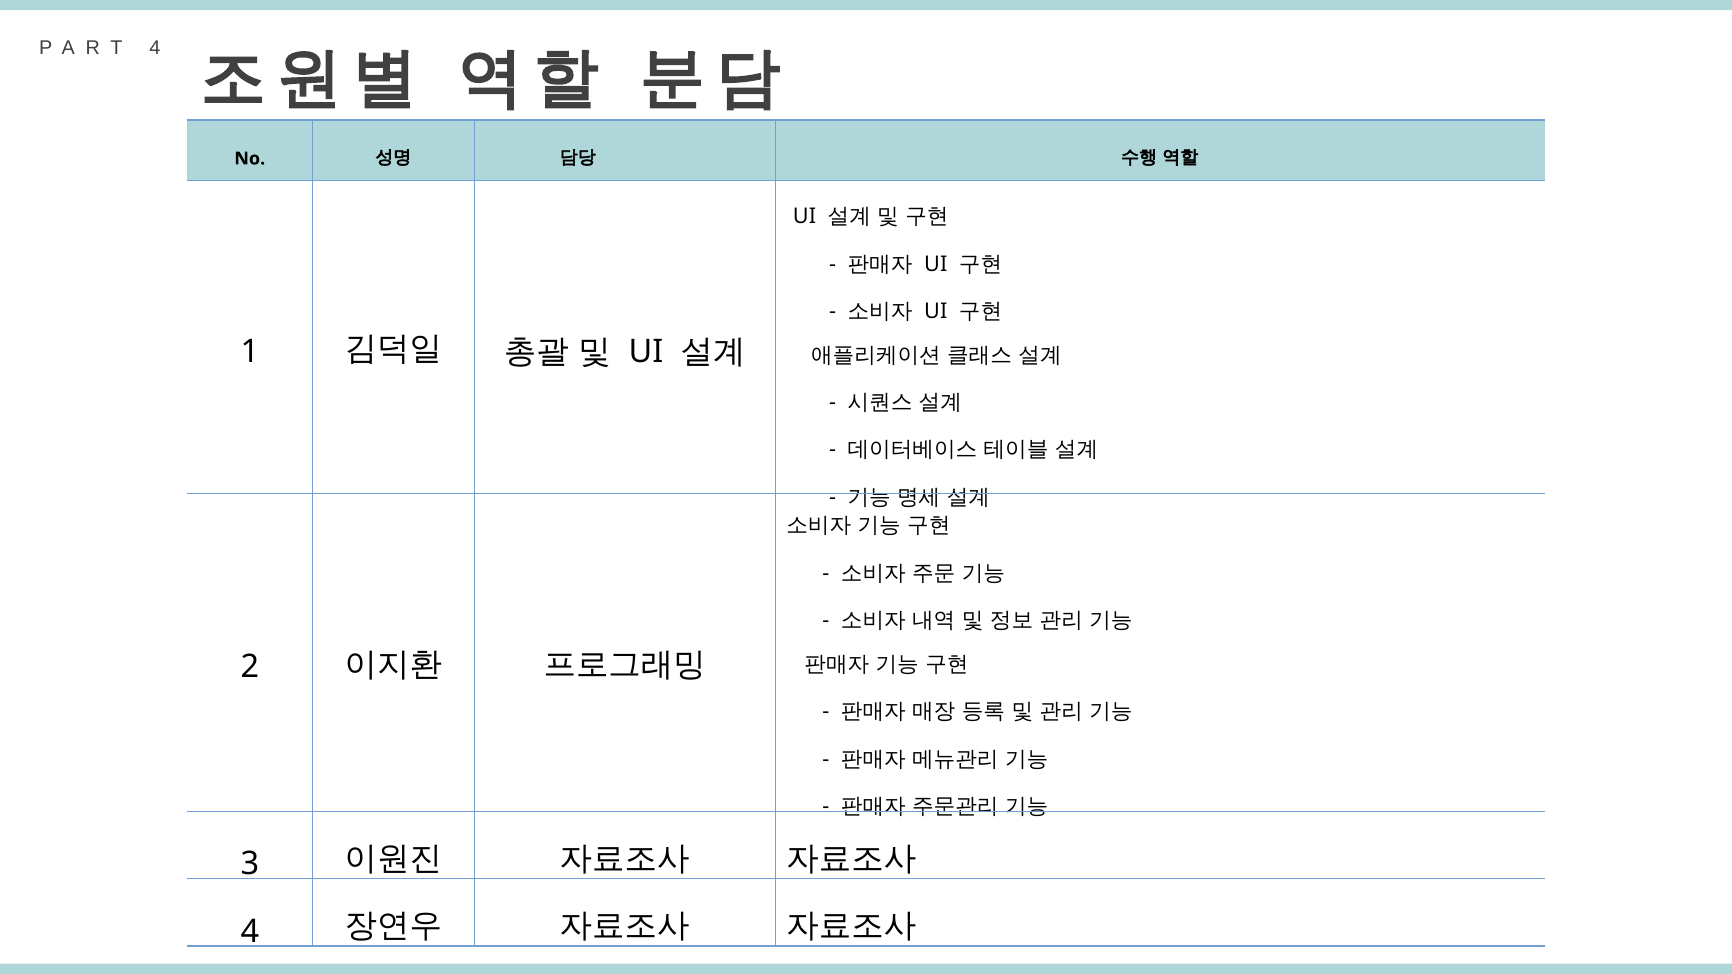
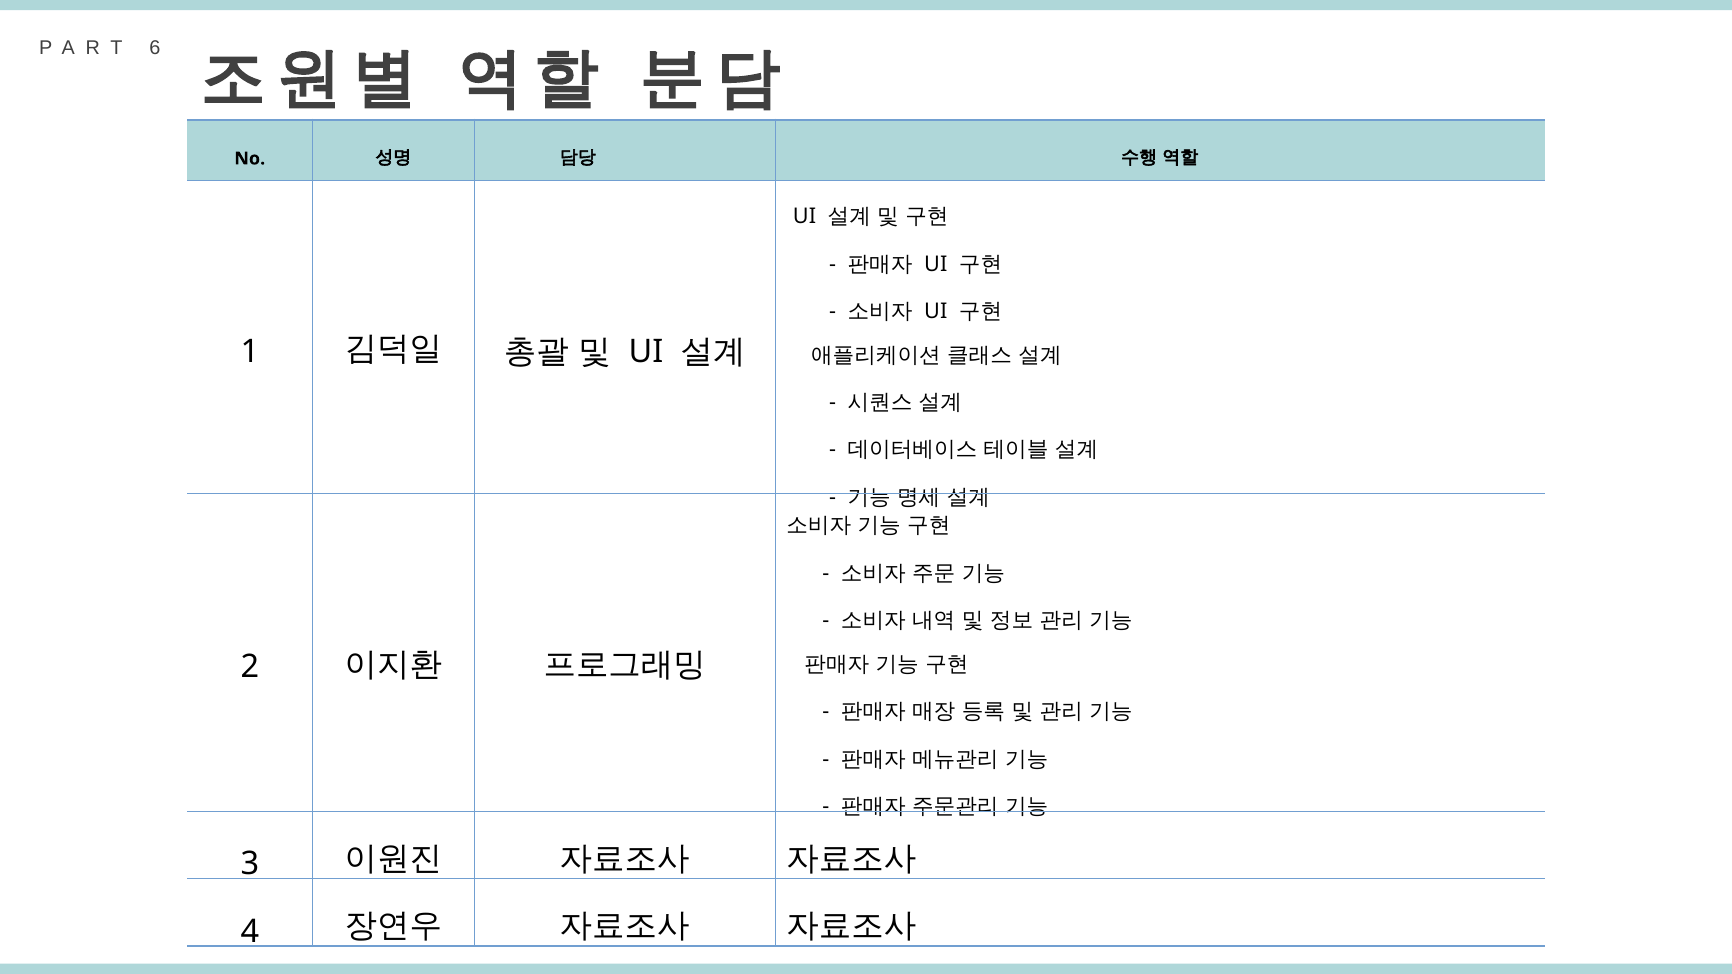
4: 4 -> 6 (155, 48)
